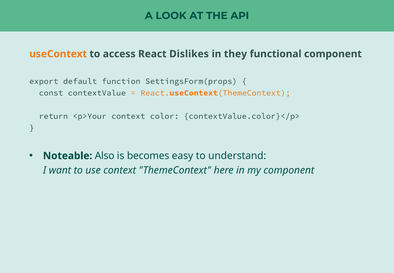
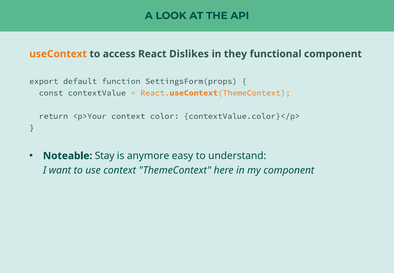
Also: Also -> Stay (105, 156)
becomes: becomes -> anymore (148, 156)
